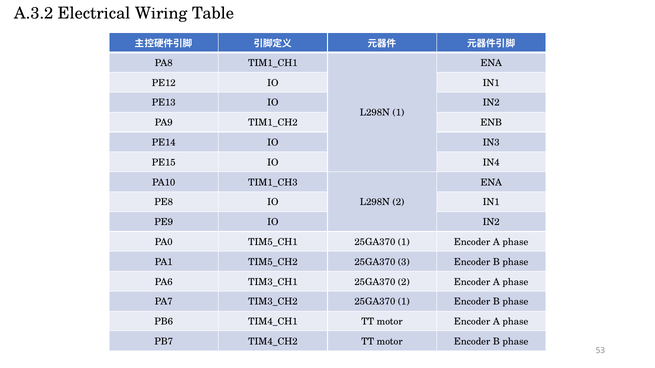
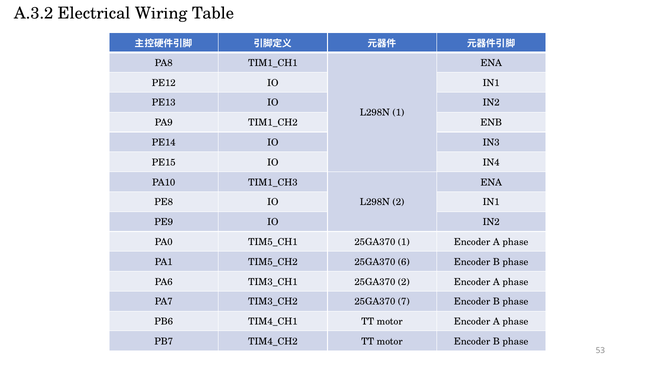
3: 3 -> 6 (404, 262)
1: 1 -> 7 (404, 302)
